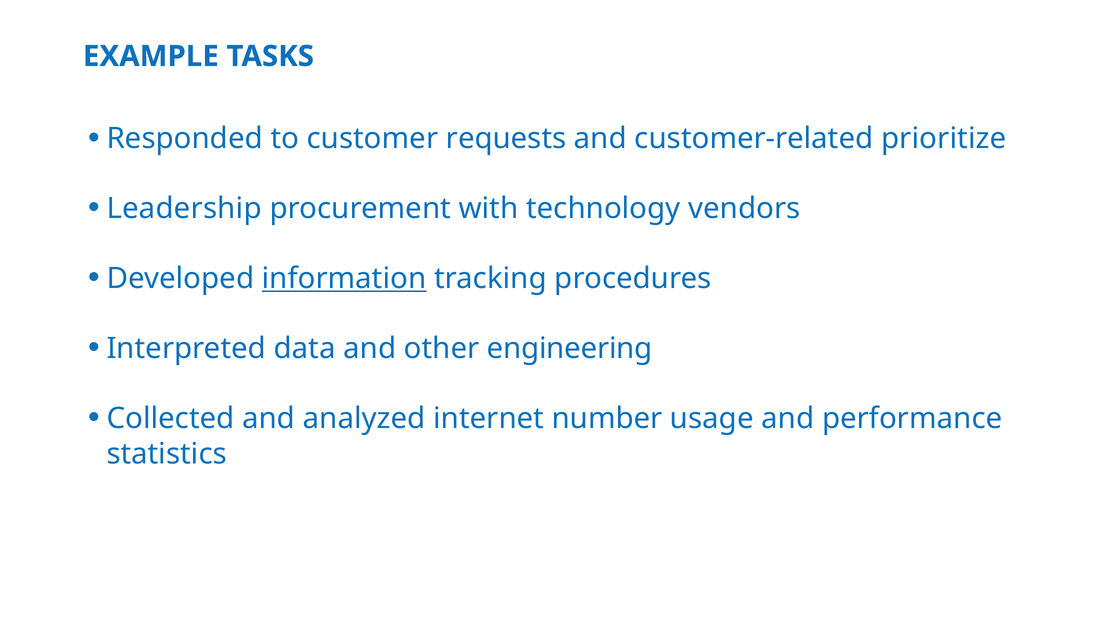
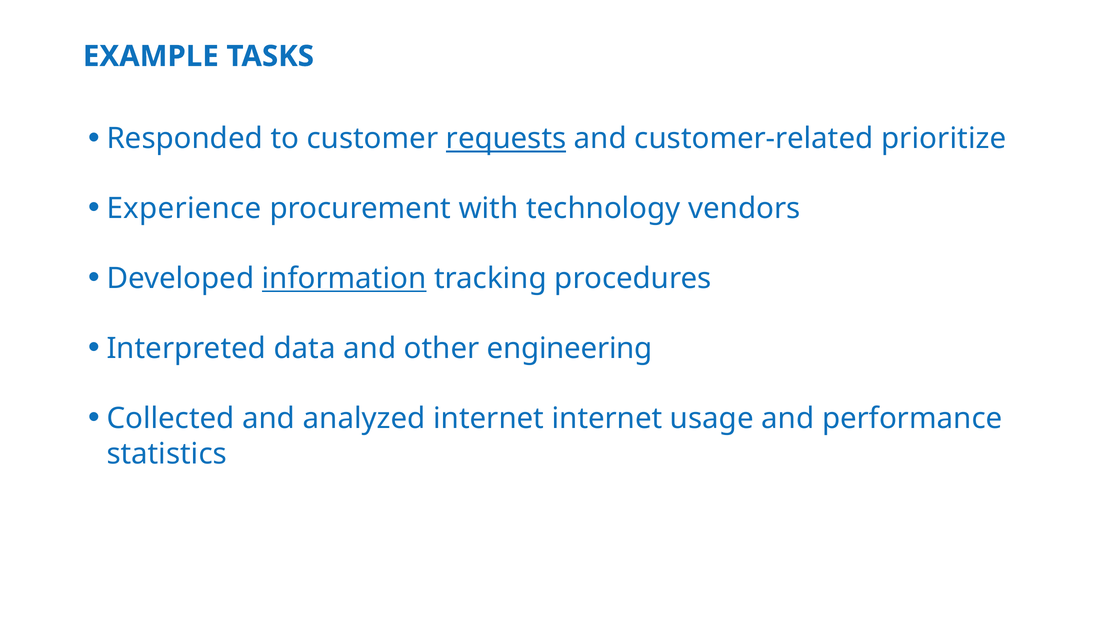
requests underline: none -> present (506, 139)
Leadership: Leadership -> Experience (184, 209)
internet number: number -> internet (607, 418)
